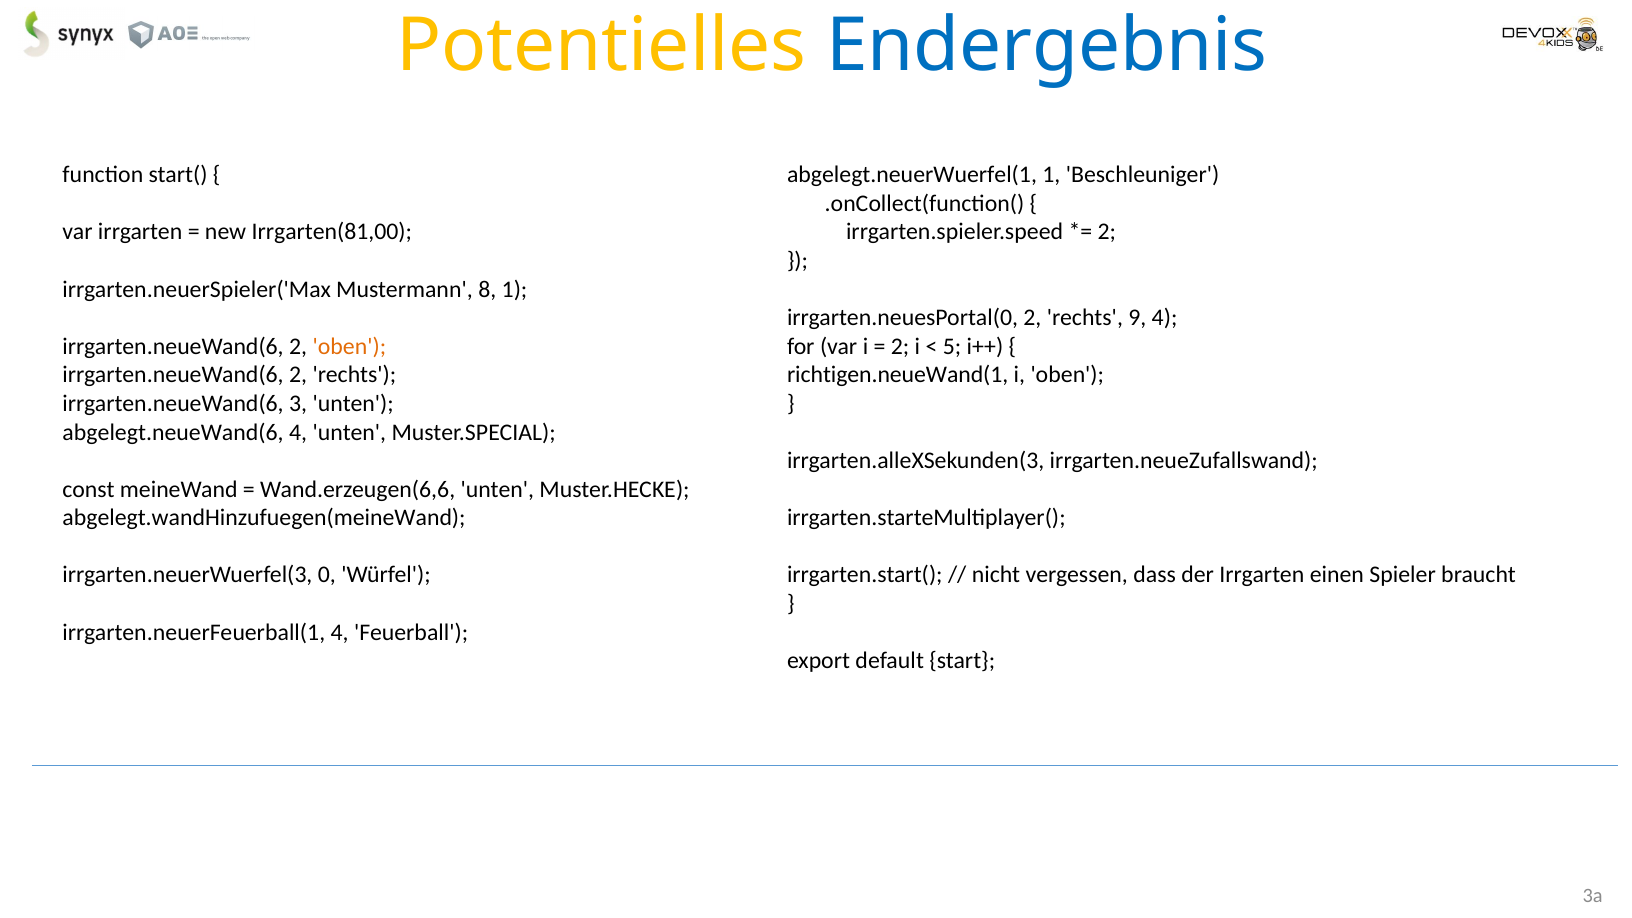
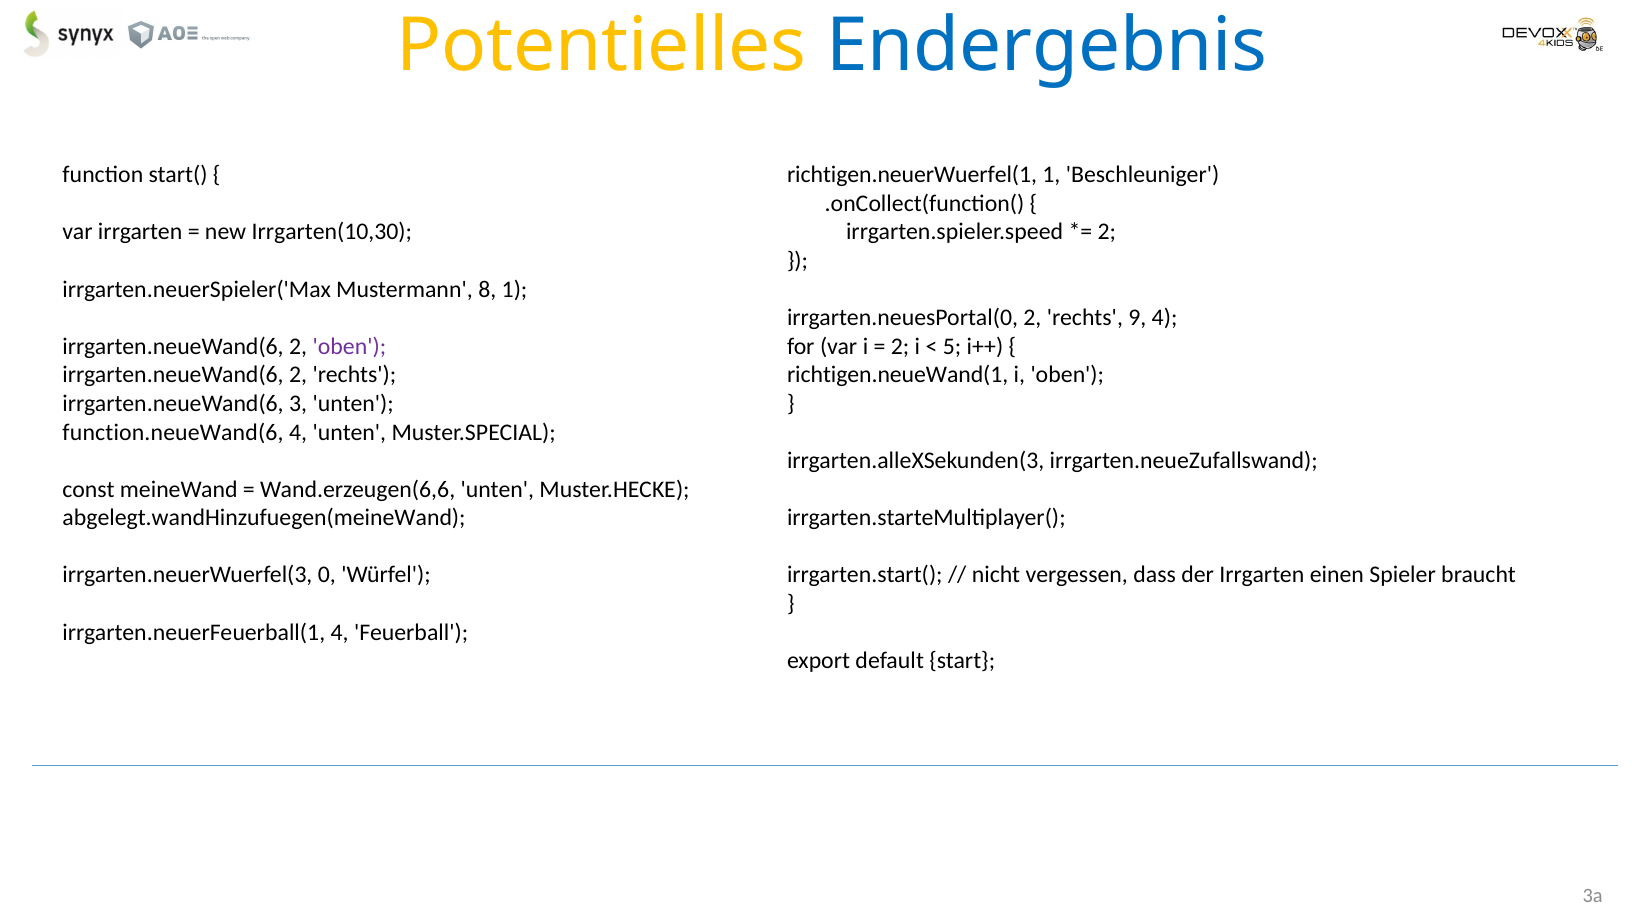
abgelegt.neuerWuerfel(1: abgelegt.neuerWuerfel(1 -> richtigen.neuerWuerfel(1 (912, 175)
Irrgarten(81,00: Irrgarten(81,00 -> Irrgarten(10,30 (332, 232)
oben colour: orange -> purple (349, 346)
abgelegt.neueWand(6: abgelegt.neueWand(6 -> function.neueWand(6 (173, 432)
